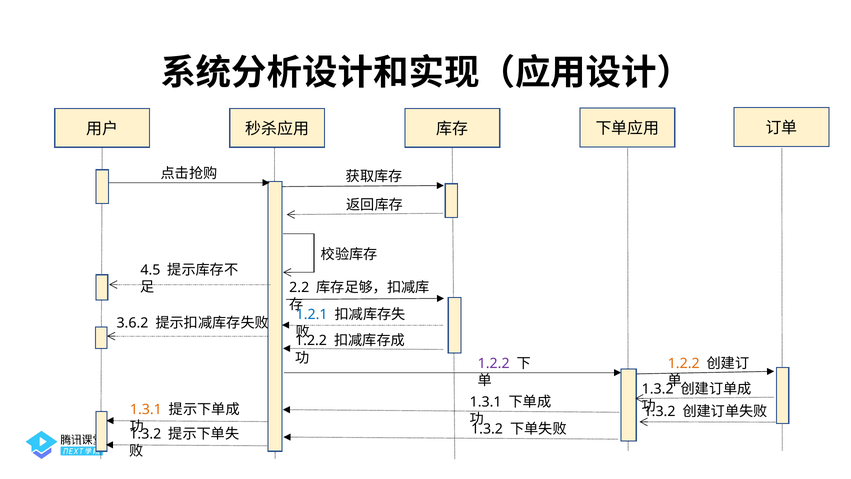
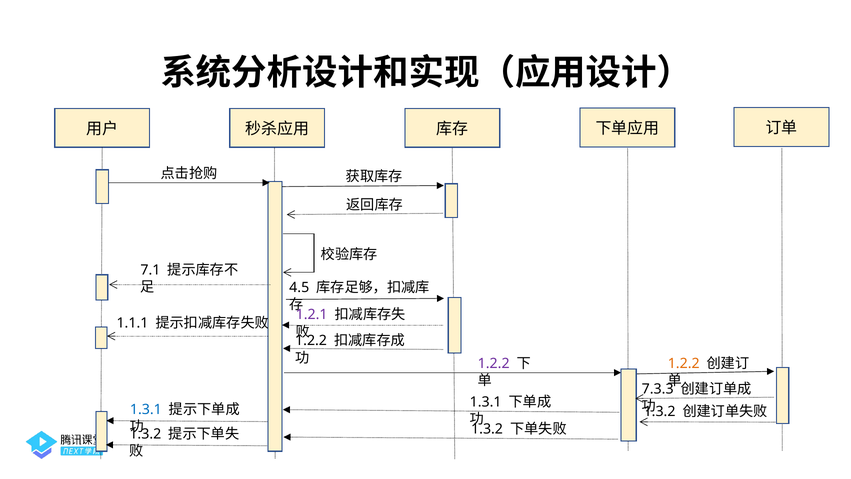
4.5: 4.5 -> 7.1 (150, 270)
2.2: 2.2 -> 4.5 (299, 288)
1.2.1 colour: blue -> purple (312, 315)
3.6.2: 3.6.2 -> 1.1.1 (132, 323)
1.3.2: 1.3.2 -> 7.3.3 (658, 389)
1.3.1 colour: orange -> blue (146, 409)
